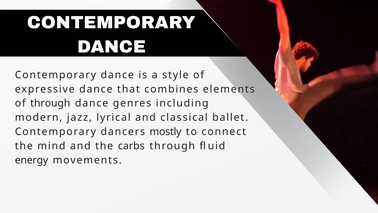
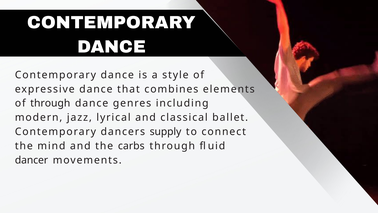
mostly: mostly -> supply (166, 132)
energy: energy -> dancer (31, 160)
